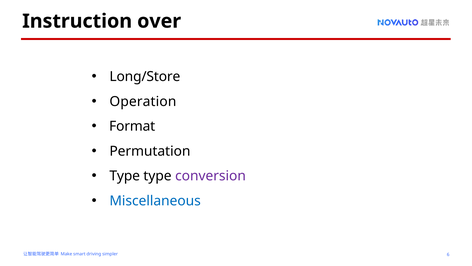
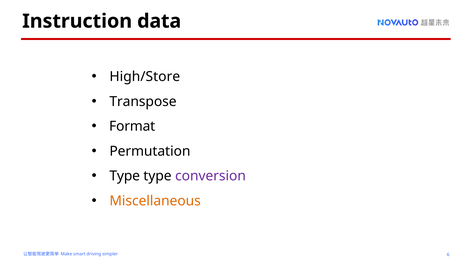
over: over -> data (159, 21)
Long/Store: Long/Store -> High/Store (145, 77)
Operation: Operation -> Transpose (143, 101)
Miscellaneous colour: blue -> orange (155, 201)
